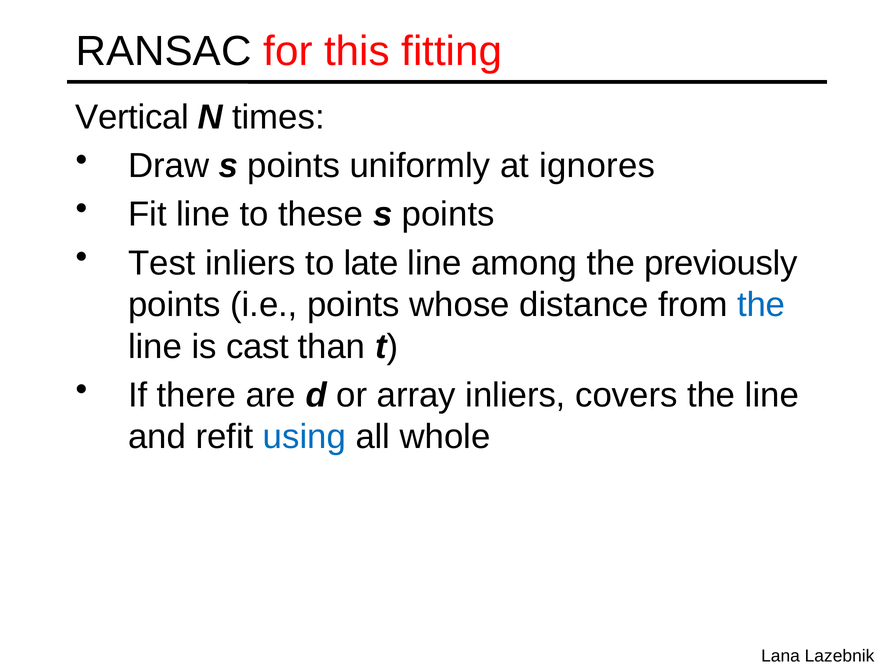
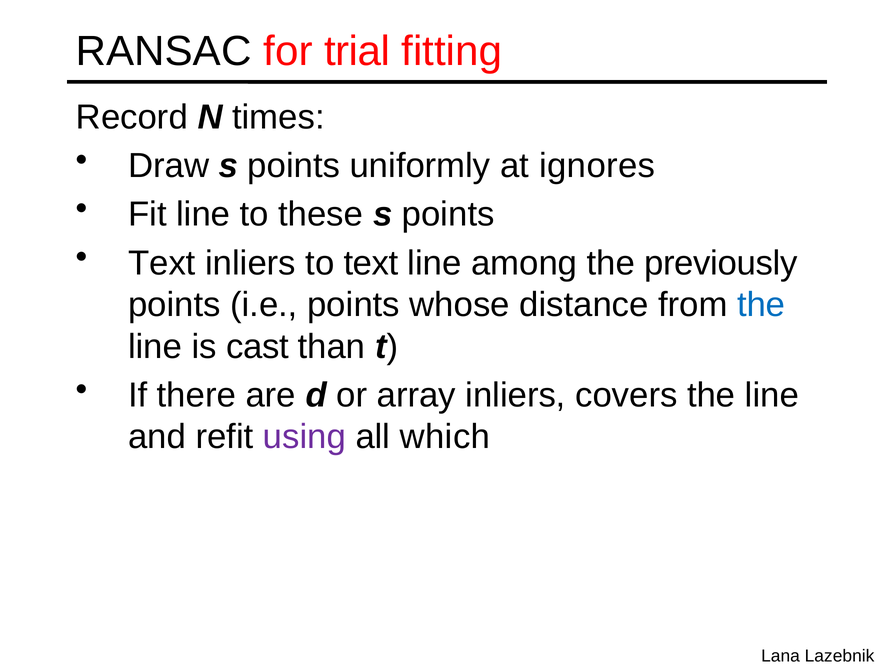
this: this -> trial (357, 51)
Vertical: Vertical -> Record (132, 117)
Test: Test -> Text (162, 263)
to late: late -> text (371, 263)
using colour: blue -> purple (304, 437)
whole: whole -> which (445, 437)
